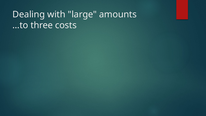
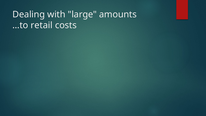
three: three -> retail (42, 25)
